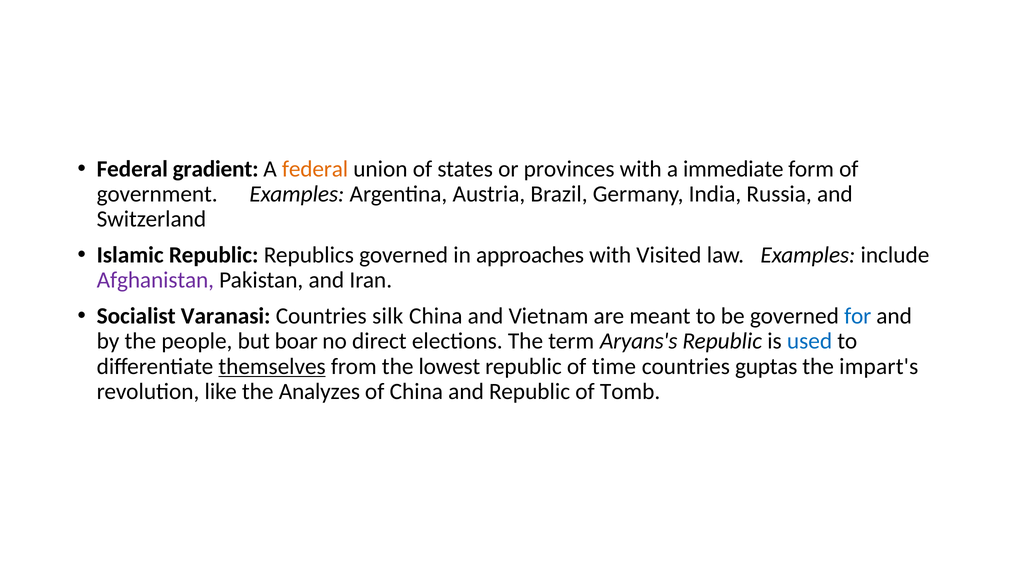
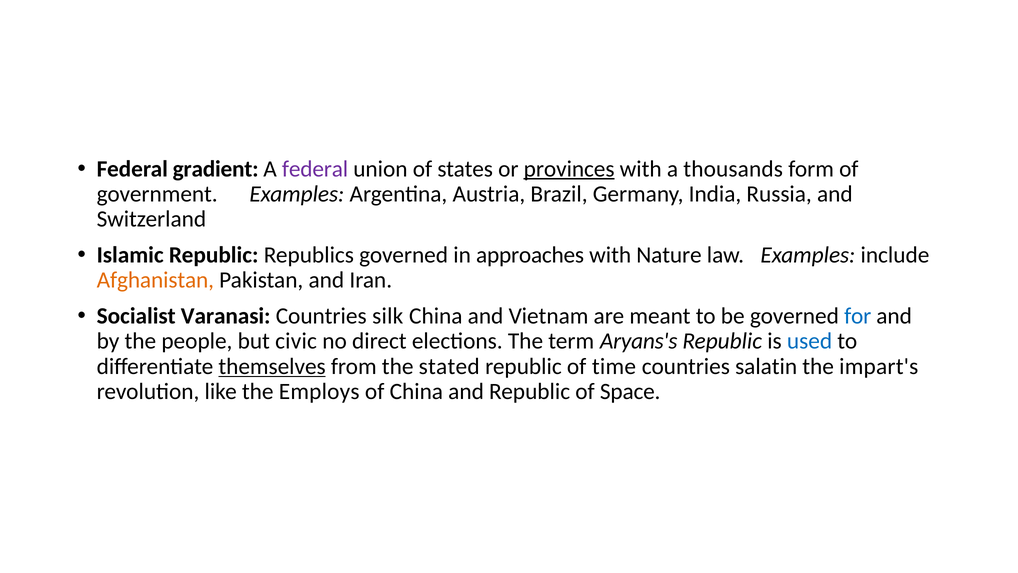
federal colour: orange -> purple (315, 169)
provinces underline: none -> present (569, 169)
immediate: immediate -> thousands (733, 169)
Visited: Visited -> Nature (669, 255)
Afghanistan colour: purple -> orange (155, 280)
boar: boar -> civic (296, 341)
lowest: lowest -> stated (449, 366)
guptas: guptas -> salatin (766, 366)
Analyzes: Analyzes -> Employs (319, 391)
Tomb: Tomb -> Space (630, 391)
